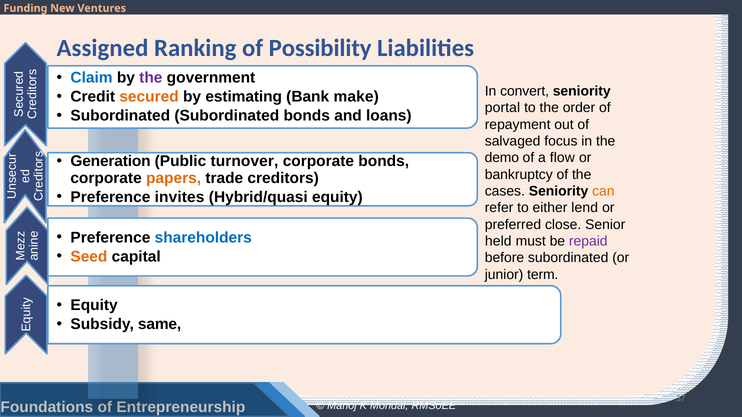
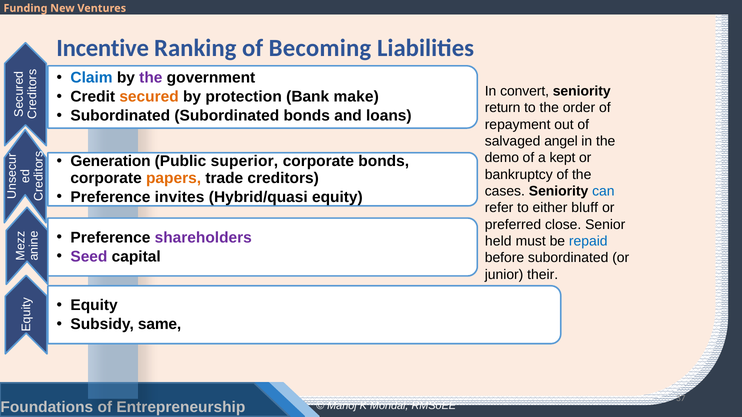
Assigned: Assigned -> Incentive (103, 48)
Possibility: Possibility -> Becoming (320, 48)
estimating: estimating -> protection (244, 97)
portal: portal -> return (503, 108)
focus: focus -> angel (561, 141)
turnover: turnover -> superior (244, 161)
flow: flow -> kept (562, 158)
can colour: orange -> blue (603, 191)
lend: lend -> bluff (585, 208)
shareholders colour: blue -> purple (203, 238)
repaid colour: purple -> blue (588, 241)
Seed colour: orange -> purple (89, 257)
term: term -> their (543, 275)
